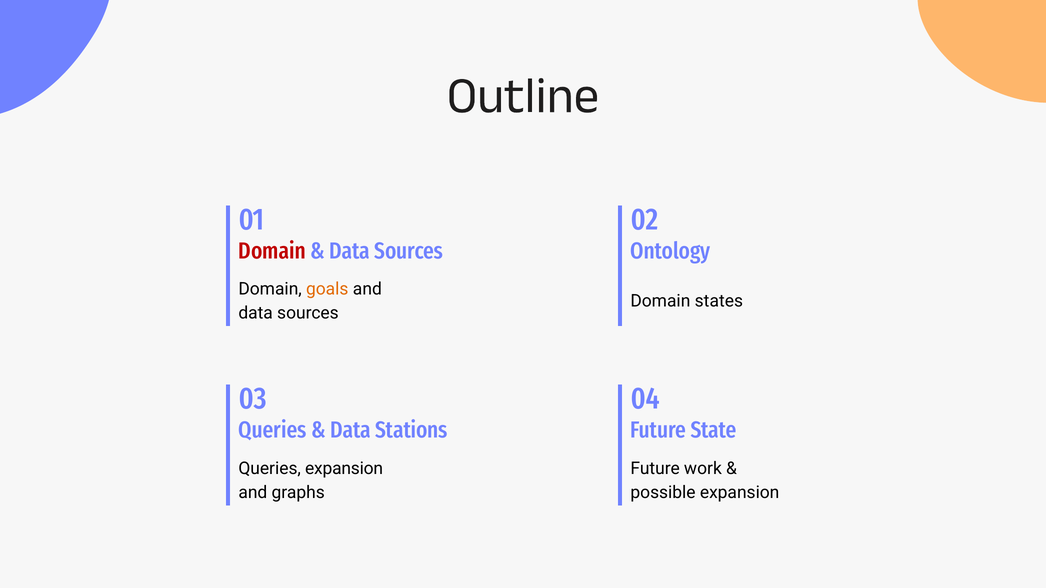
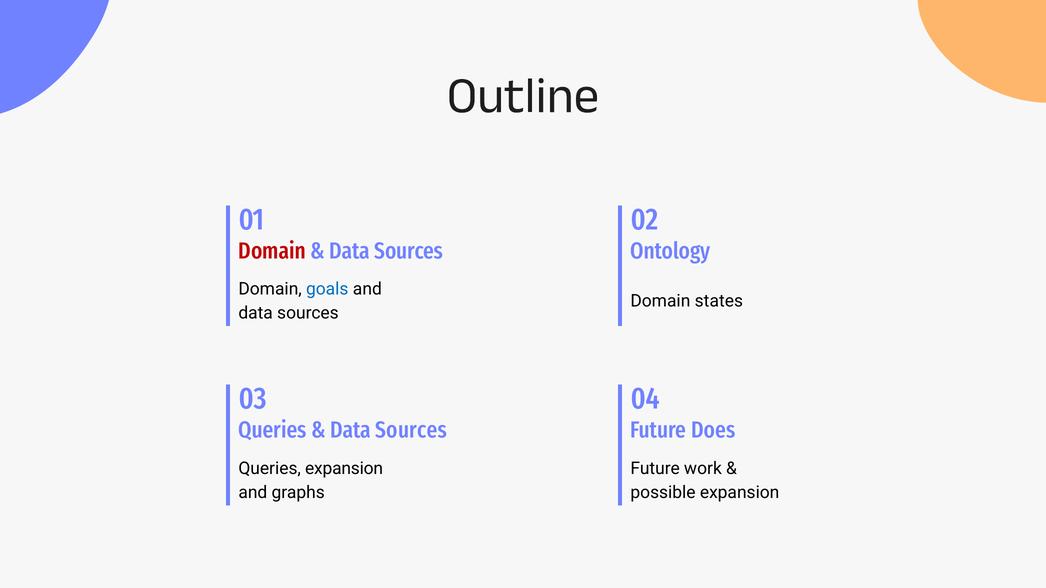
goals colour: orange -> blue (327, 289)
Stations: Stations -> Sources (411, 431)
State: State -> Does (713, 431)
